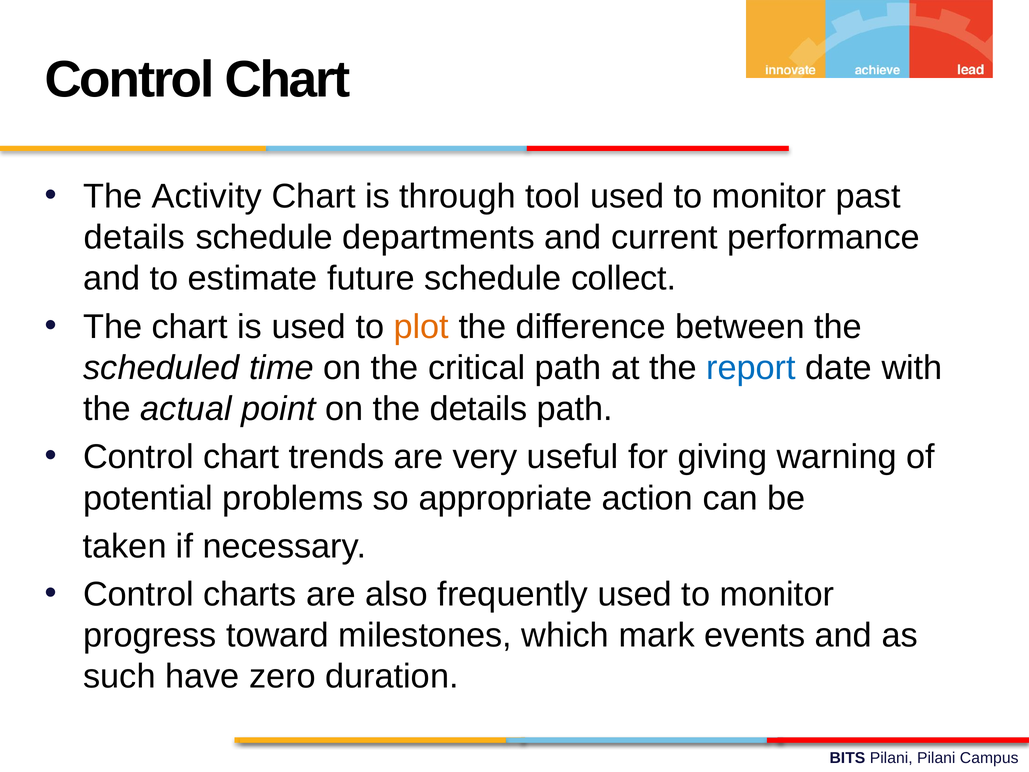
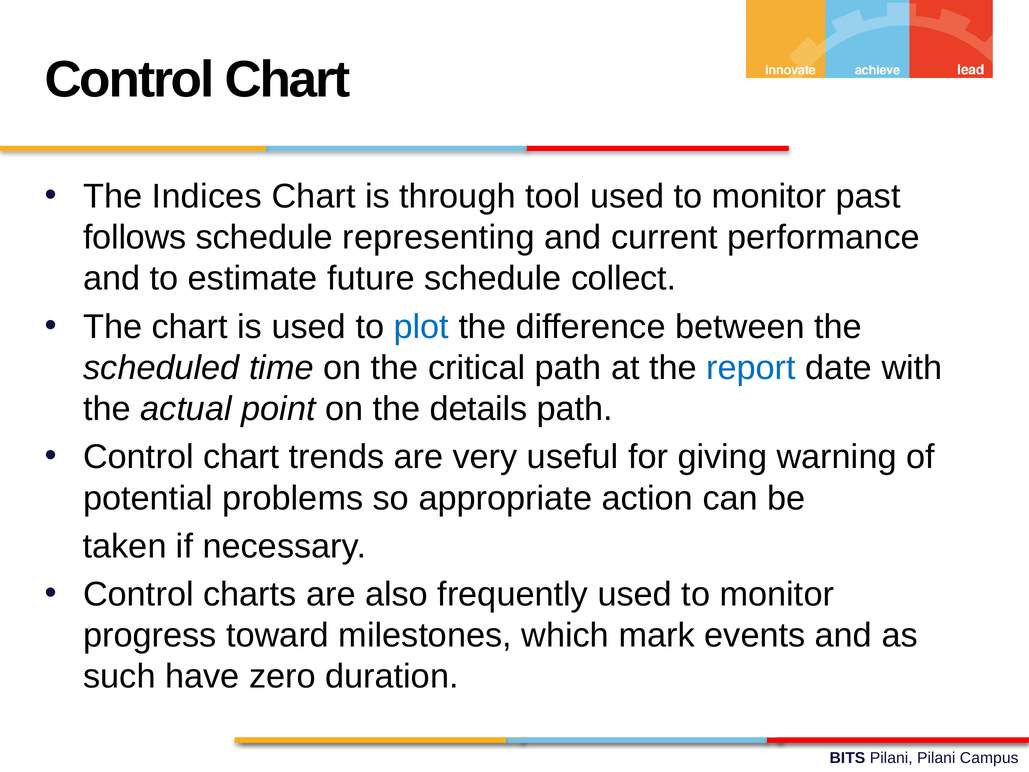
Activity: Activity -> Indices (207, 196)
details: details -> follows (135, 237)
departments: departments -> representing (439, 237)
plot colour: orange -> blue (421, 327)
